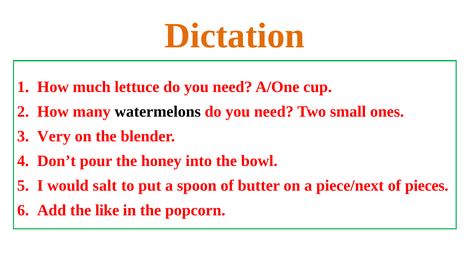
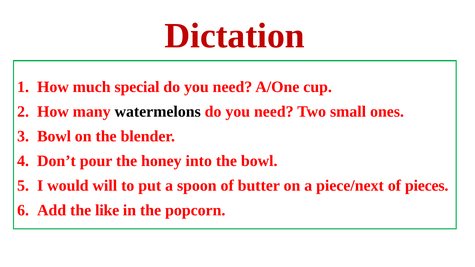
Dictation colour: orange -> red (235, 36)
lettuce: lettuce -> special (137, 87)
Very: Very -> Bowl (54, 136)
salt: salt -> will (105, 186)
